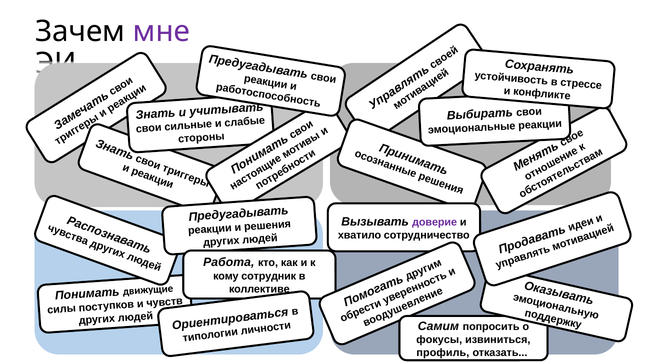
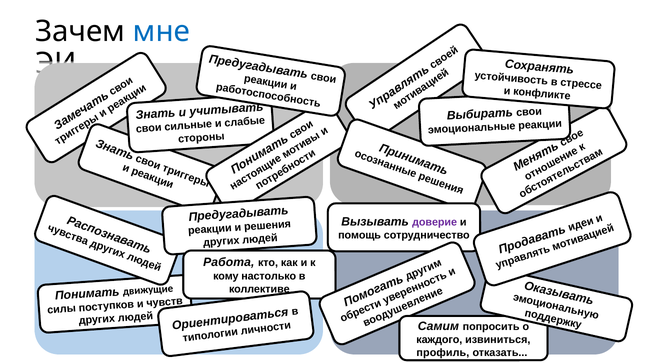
мне colour: purple -> blue (161, 32)
хватило: хватило -> помощь (360, 236)
сотрудник: сотрудник -> настолько (269, 276)
фокусы: фокусы -> каждого (439, 340)
